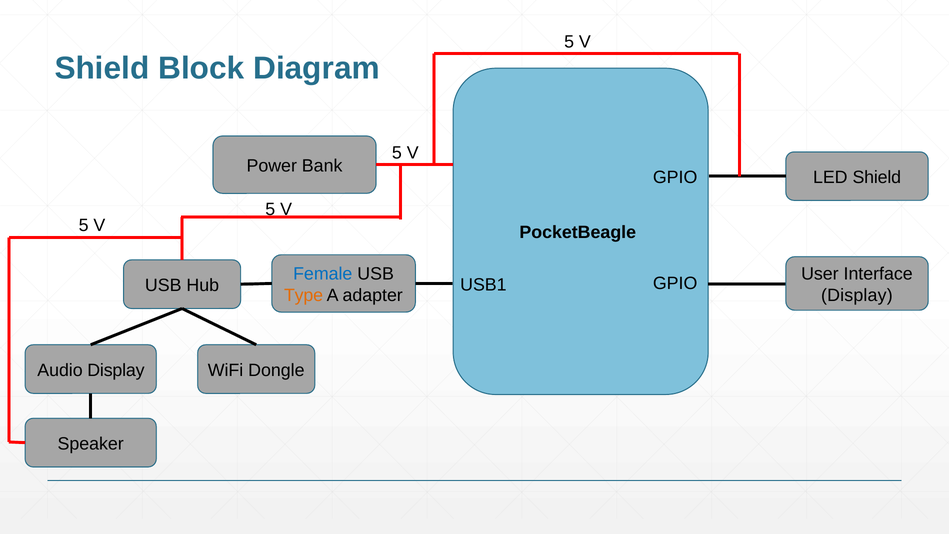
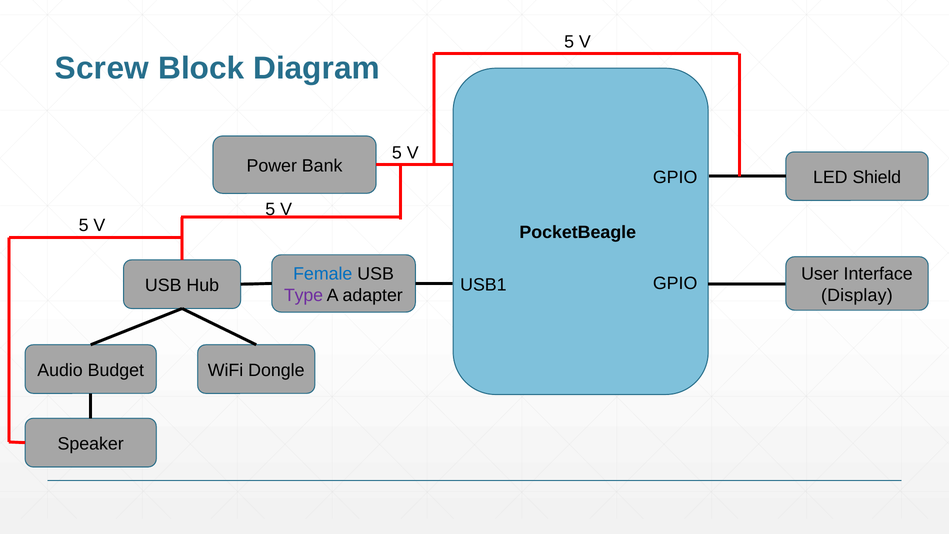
Shield: Shield -> Screw (102, 68)
Type colour: orange -> purple (304, 295)
Audio Display: Display -> Budget (116, 370)
